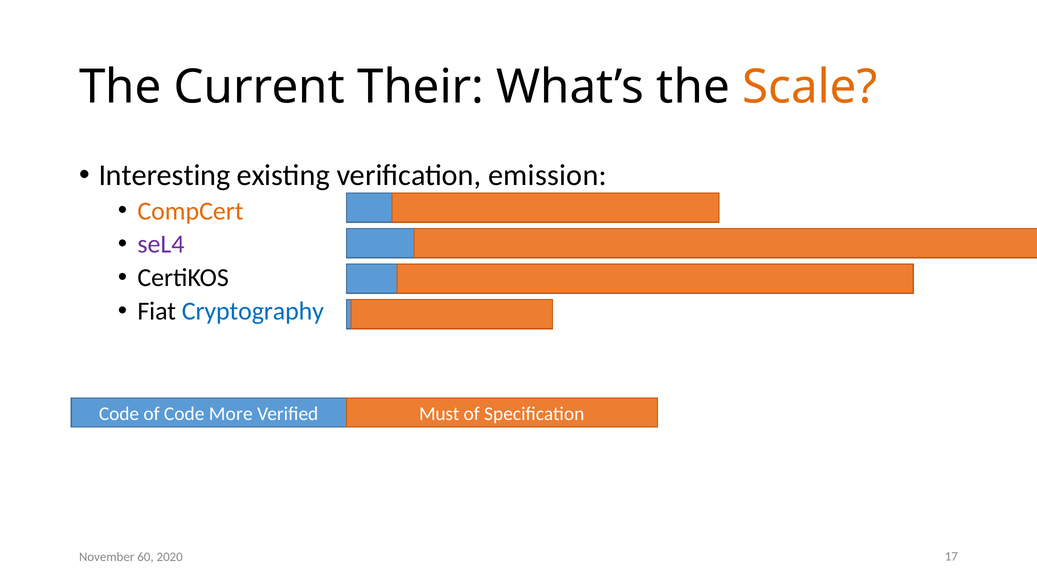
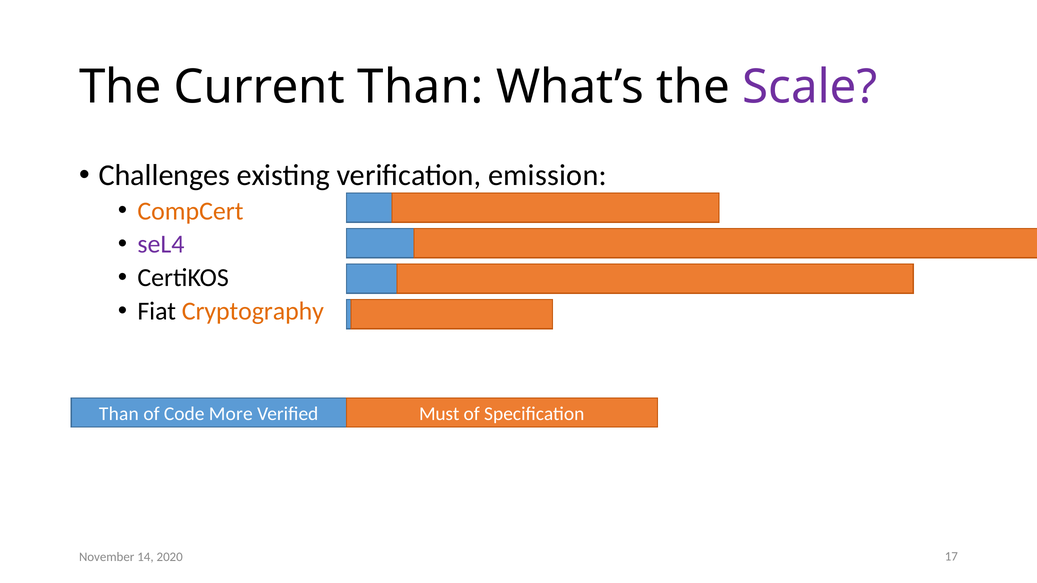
Current Their: Their -> Than (420, 87)
Scale colour: orange -> purple (810, 87)
Interesting: Interesting -> Challenges (164, 175)
Cryptography colour: blue -> orange (253, 311)
Code: Code -> Than (119, 414)
60: 60 -> 14 (145, 557)
